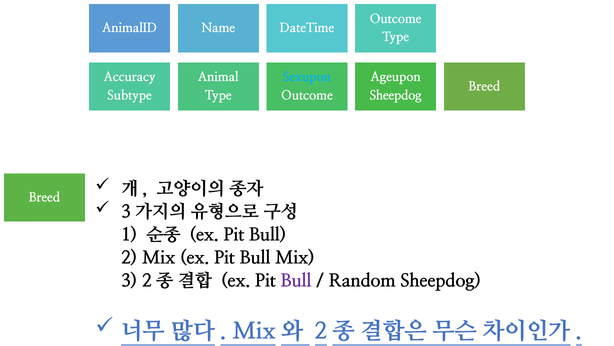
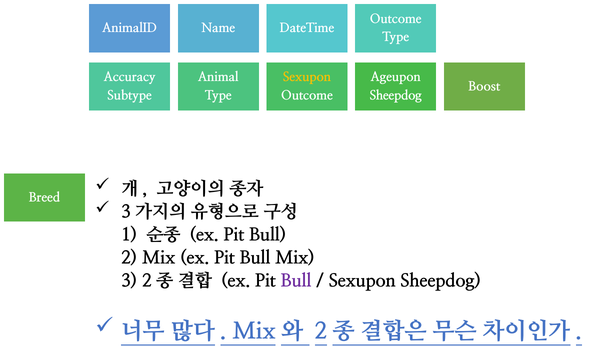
Sexupon colour: light blue -> yellow (307, 77)
Breed: Breed -> Boost (484, 86)
Random: Random -> Sexupon (362, 280)
